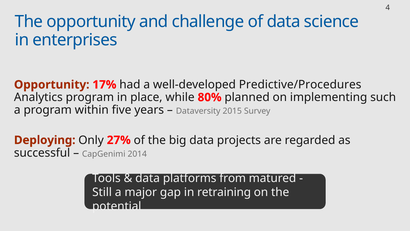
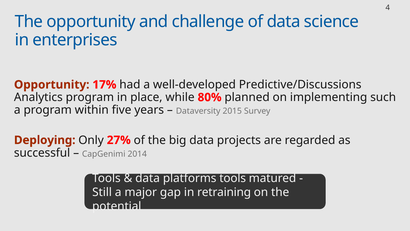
Predictive/Procedures: Predictive/Procedures -> Predictive/Discussions (300, 85)
platforms from: from -> tools (233, 178)
